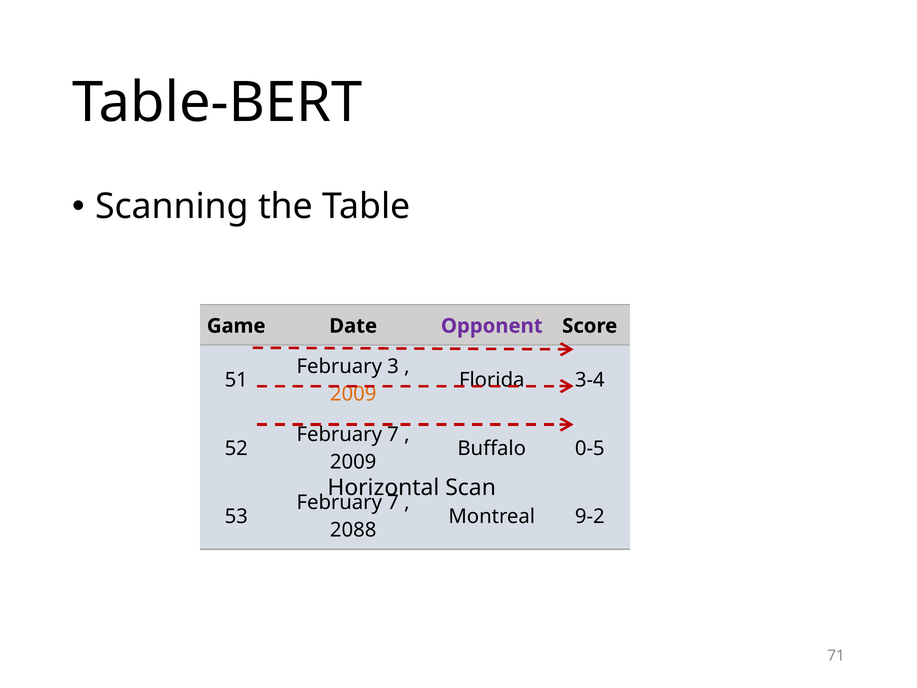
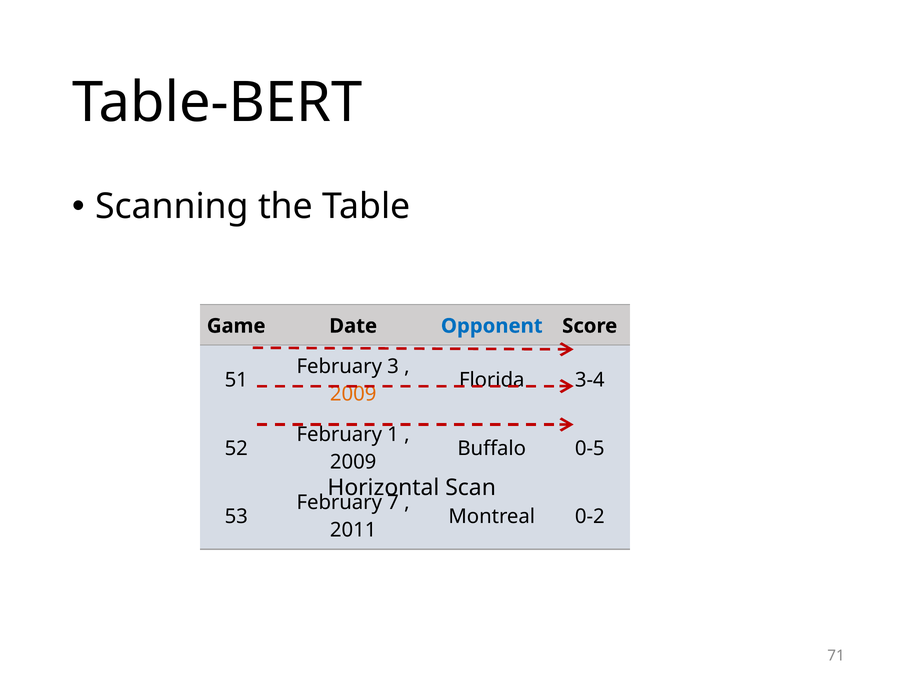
Opponent colour: purple -> blue (492, 326)
7: 7 -> 1 (393, 434)
9-2: 9-2 -> 0-2 (590, 516)
2088: 2088 -> 2011 (353, 530)
